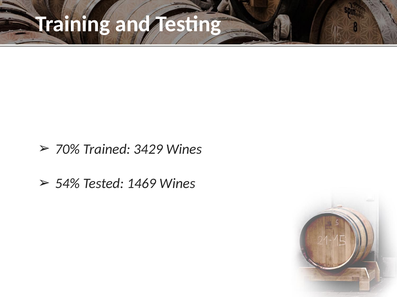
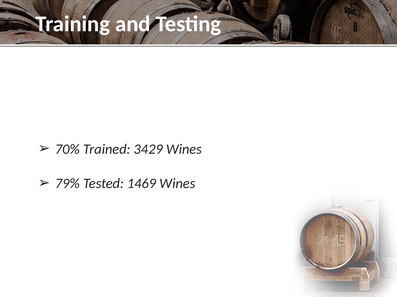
54%: 54% -> 79% (68, 184)
